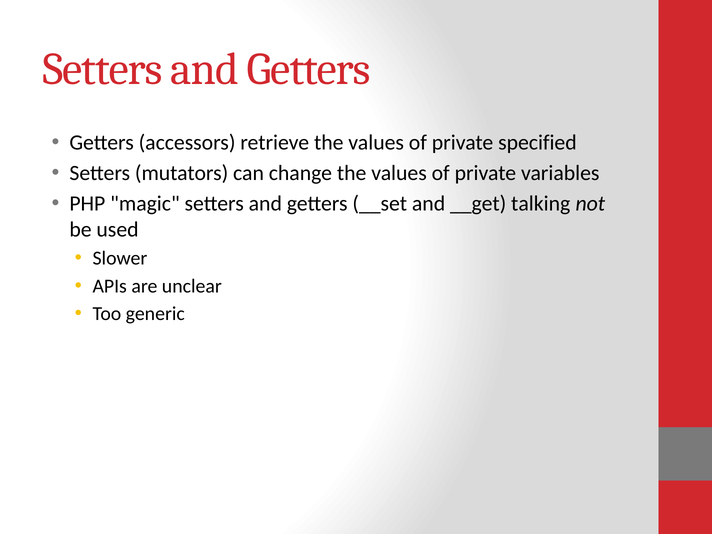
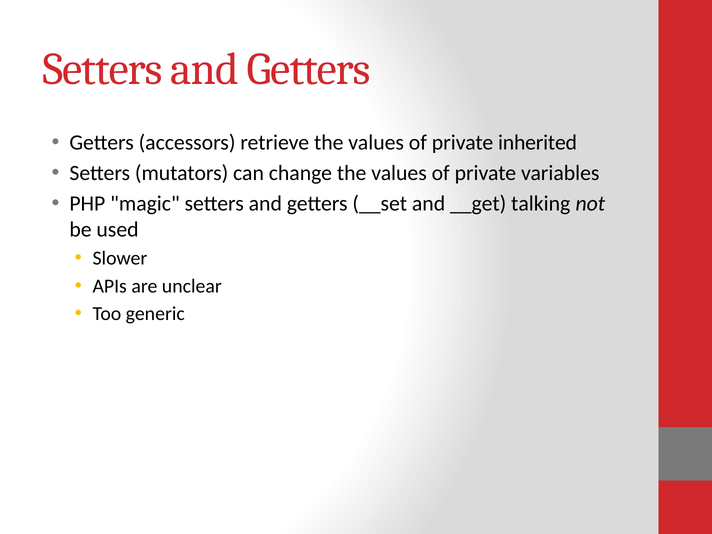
specified: specified -> inherited (538, 143)
